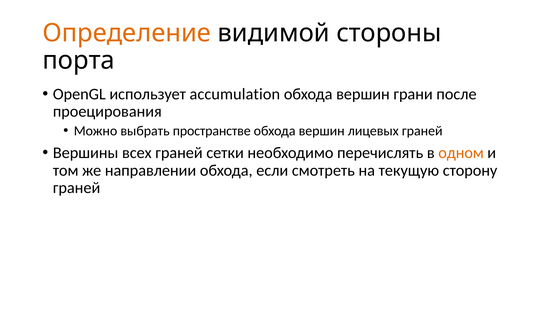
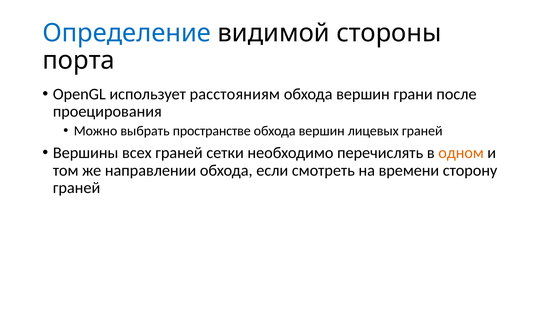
Определение colour: orange -> blue (127, 33)
accumulation: accumulation -> расстояниям (235, 94)
текущую: текущую -> времени (409, 171)
